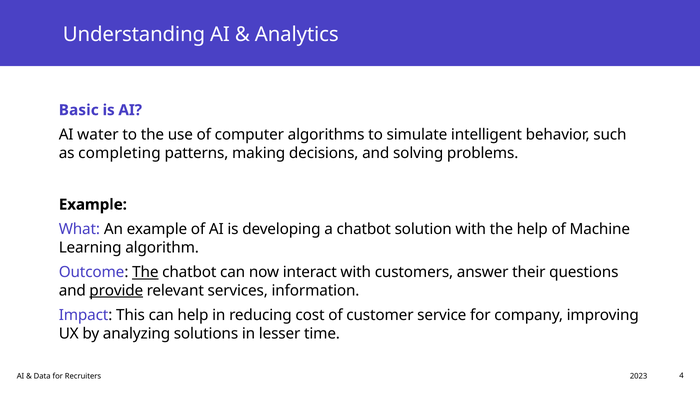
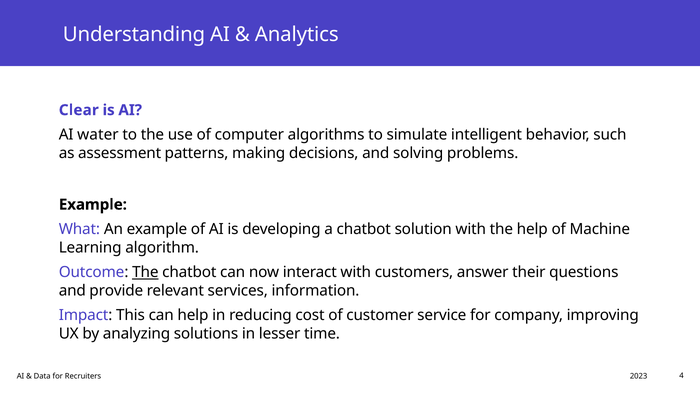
Basic: Basic -> Clear (79, 110)
completing: completing -> assessment (120, 153)
provide underline: present -> none (116, 290)
